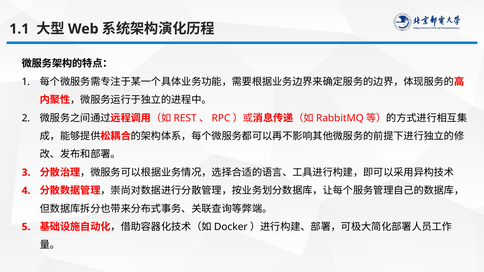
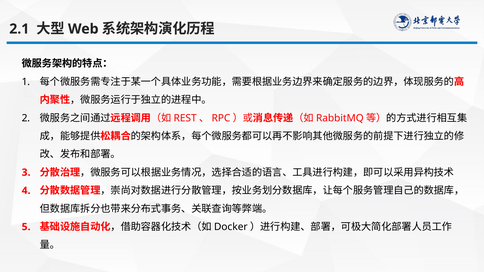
1.1: 1.1 -> 2.1 (19, 29)
